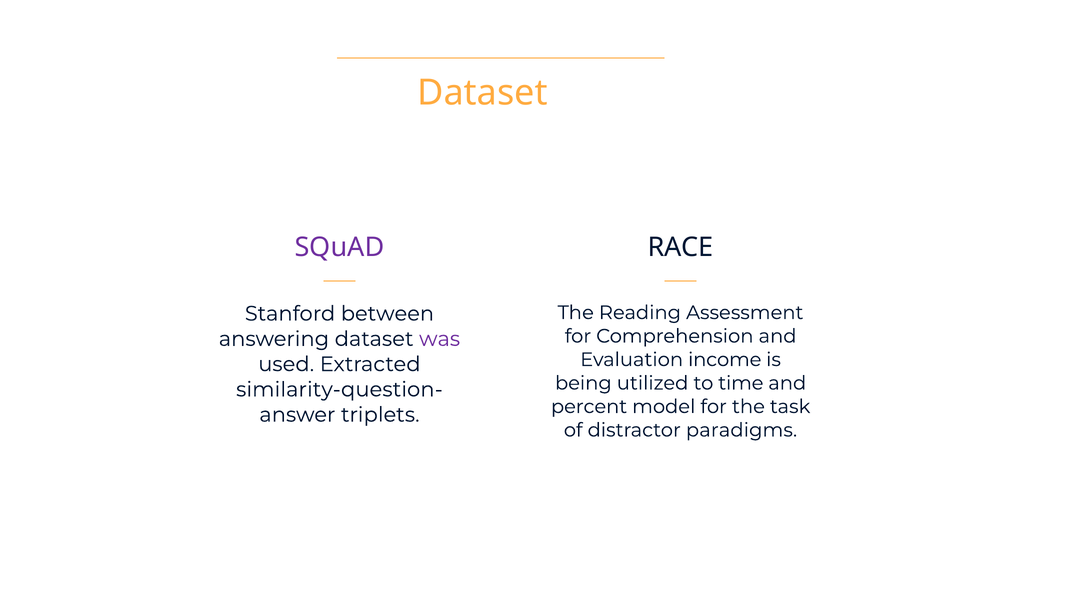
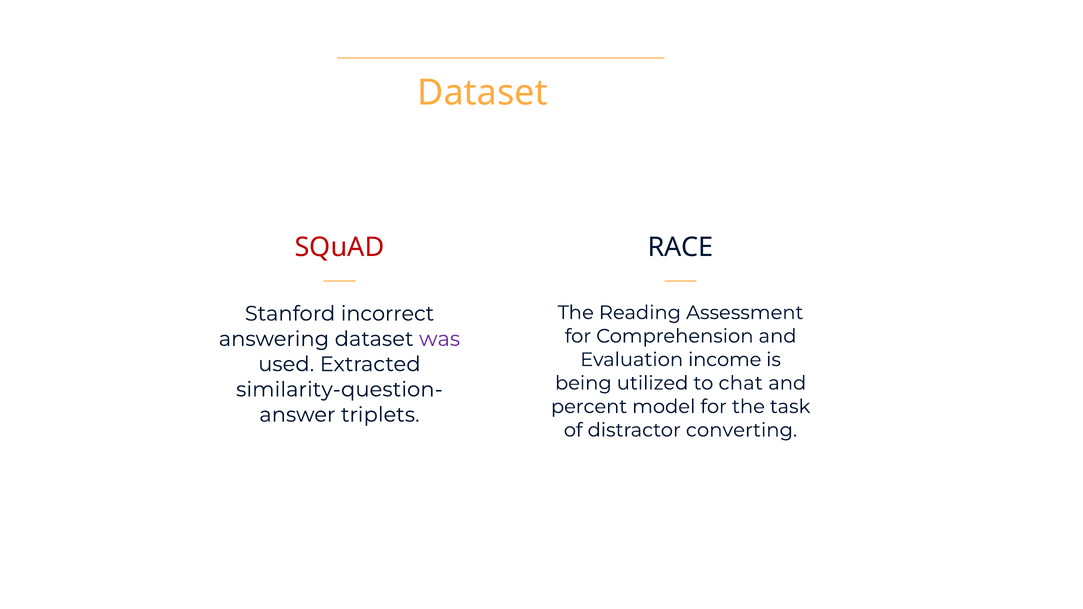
SQuAD colour: purple -> red (340, 247)
between: between -> incorrect (387, 314)
time: time -> chat (741, 383)
paradigms: paradigms -> converting (742, 430)
